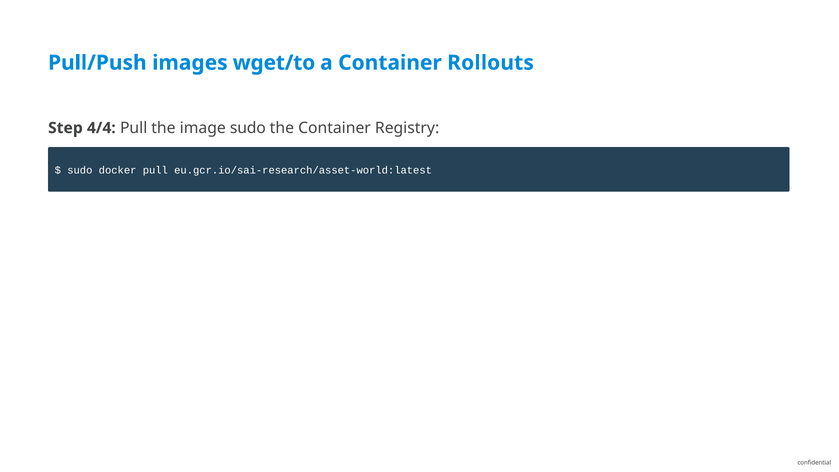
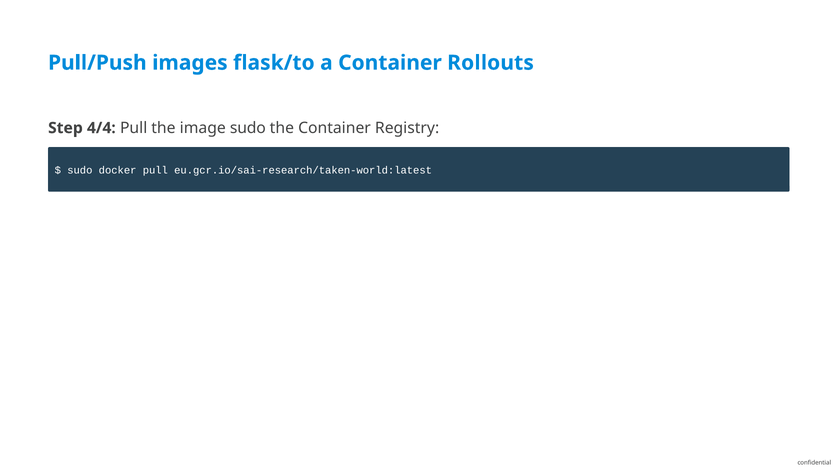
wget/to: wget/to -> flask/to (274, 63)
eu.gcr.io/sai-research/asset-world:latest: eu.gcr.io/sai-research/asset-world:latest -> eu.gcr.io/sai-research/taken-world:latest (303, 170)
